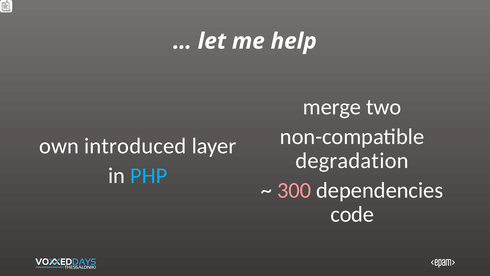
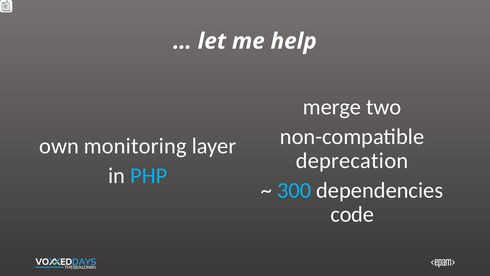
introduced: introduced -> monitoring (135, 146)
degradation: degradation -> deprecation (352, 161)
300 colour: pink -> light blue (294, 190)
